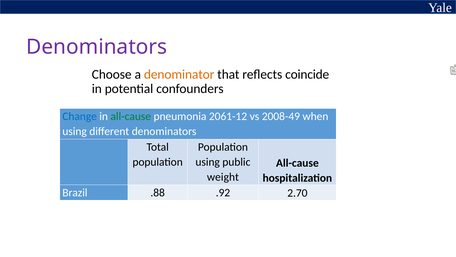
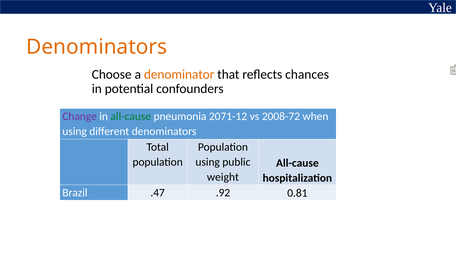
Denominators colour: purple -> orange (97, 47)
coincide: coincide -> chances (307, 74)
Change colour: blue -> purple (80, 116)
2061-12: 2061-12 -> 2071-12 (228, 116)
2008-49: 2008-49 -> 2008-72 (281, 116)
.88: .88 -> .47 (158, 192)
2.70: 2.70 -> 0.81 (297, 193)
